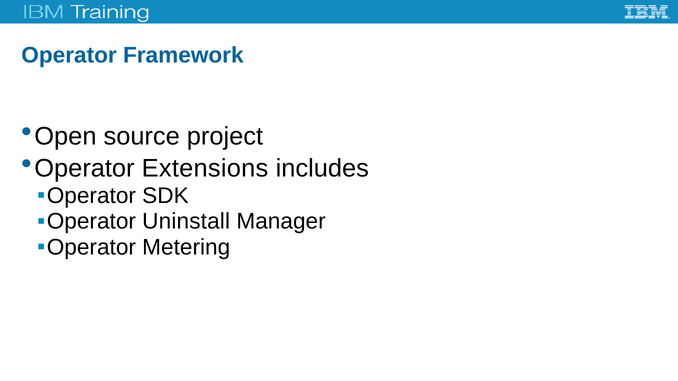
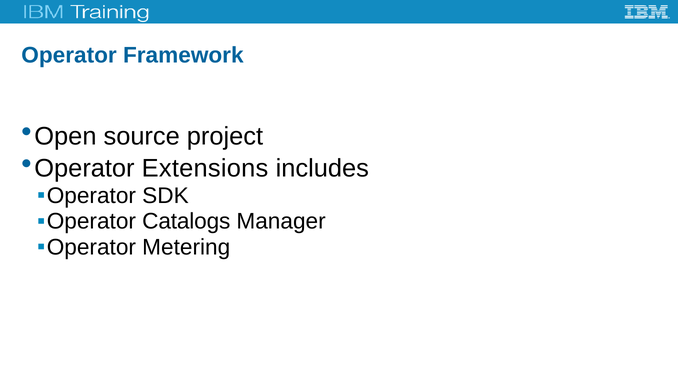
Uninstall: Uninstall -> Catalogs (186, 222)
